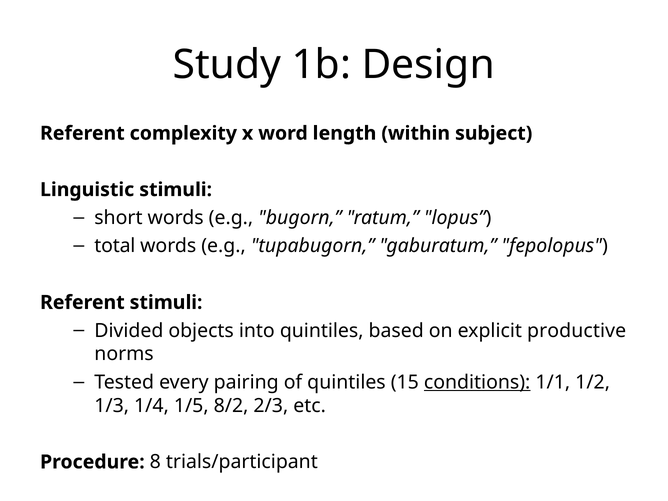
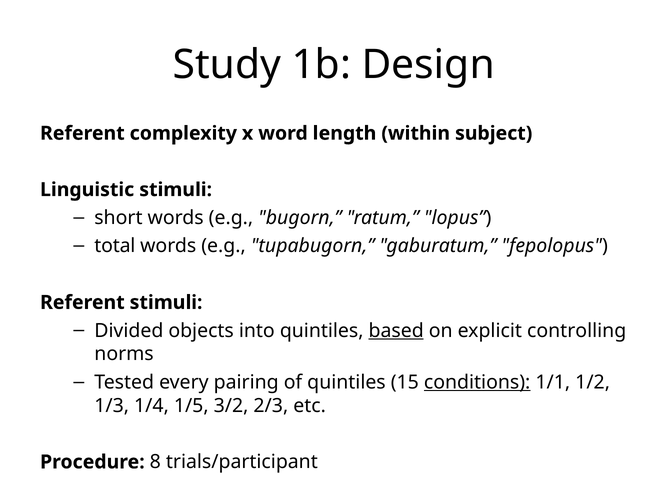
based underline: none -> present (396, 331)
productive: productive -> controlling (577, 331)
8/2: 8/2 -> 3/2 (231, 406)
